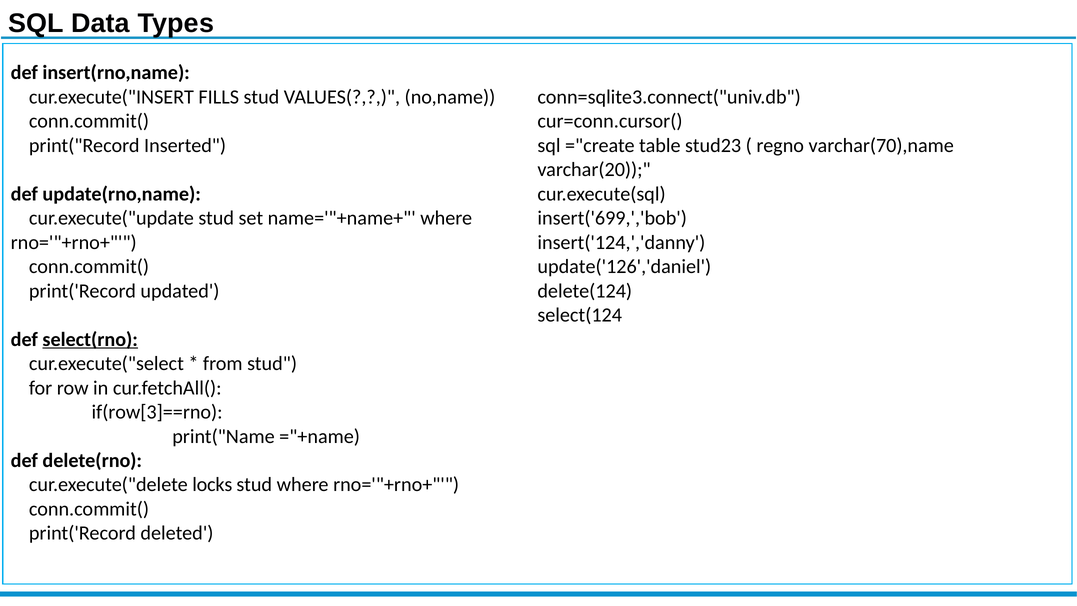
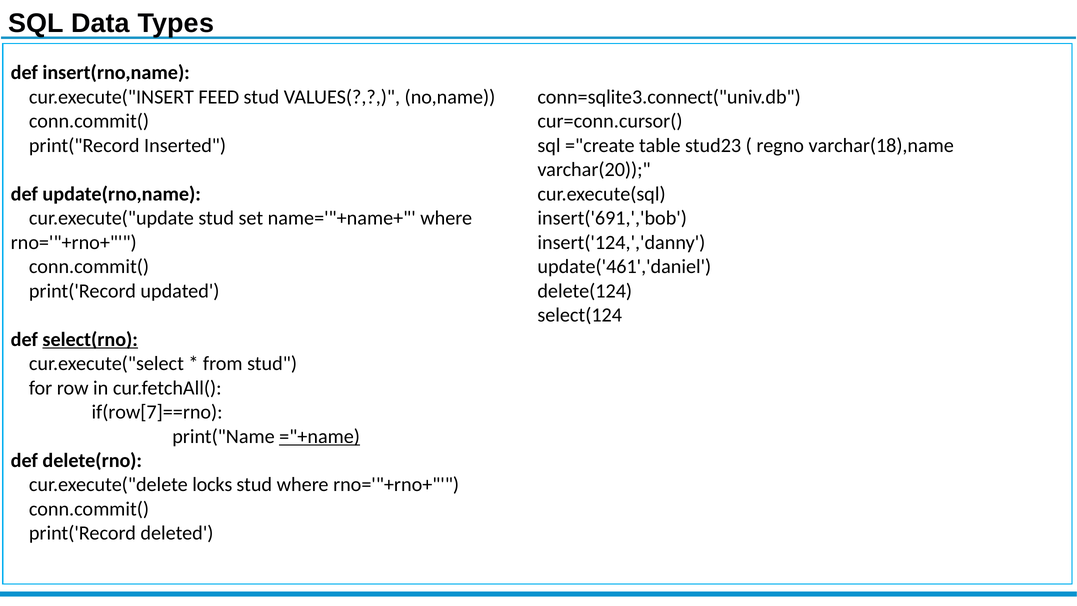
FILLS: FILLS -> FEED (219, 97)
varchar(70),name: varchar(70),name -> varchar(18),name (881, 145)
insert('699,','bob: insert('699,','bob -> insert('691,','bob (612, 218)
update('126','daniel: update('126','daniel -> update('461','daniel (624, 267)
if(row[3]==rno: if(row[3]==rno -> if(row[7]==rno (157, 412)
="+name underline: none -> present (320, 436)
